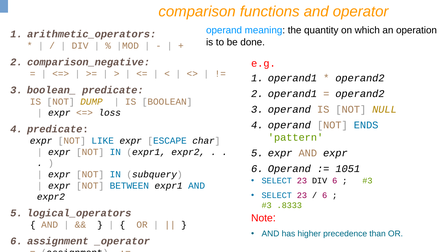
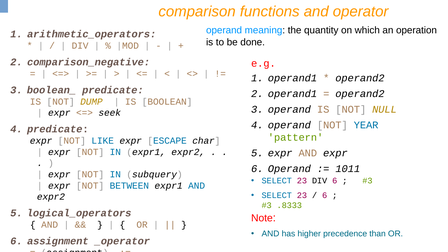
loss: loss -> seek (110, 113)
ENDS: ENDS -> YEAR (366, 125)
1051: 1051 -> 1011 (348, 169)
